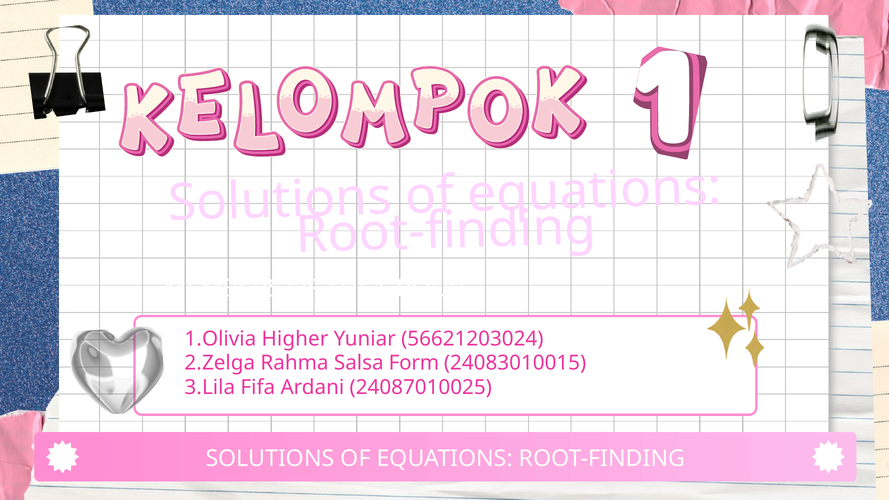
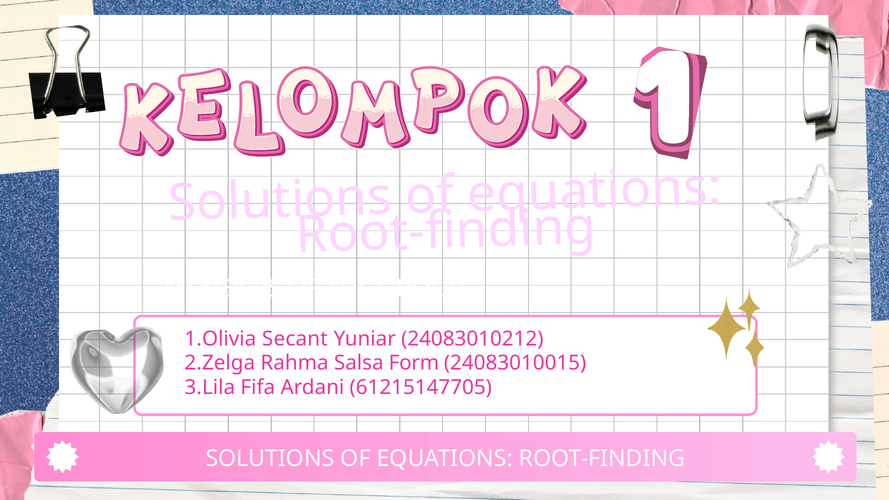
Higher: Higher -> Secant (295, 339)
56621203024: 56621203024 -> 24083010212 (472, 339)
24087010025: 24087010025 -> 61215147705 (421, 388)
